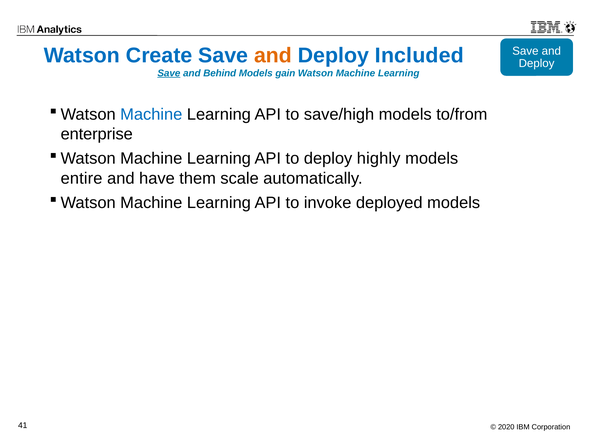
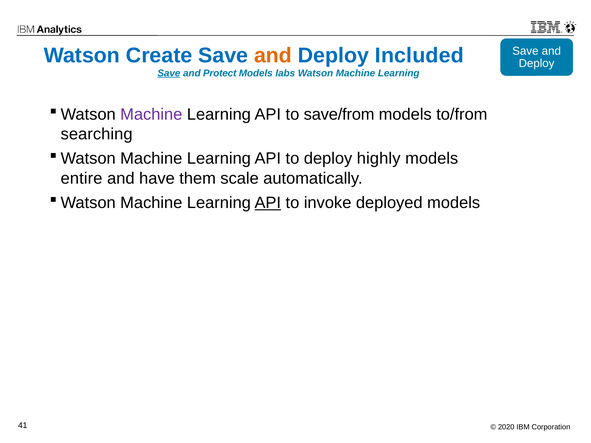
Behind: Behind -> Protect (220, 73)
gain: gain -> labs (285, 73)
Machine colour: blue -> purple (151, 114)
save/high: save/high -> save/from (339, 114)
enterprise: enterprise -> searching (97, 134)
API underline: none -> present (268, 203)
